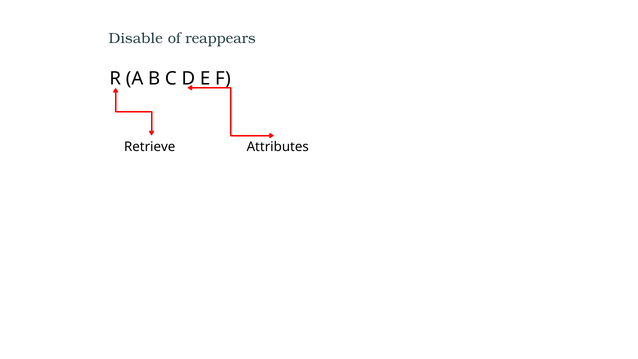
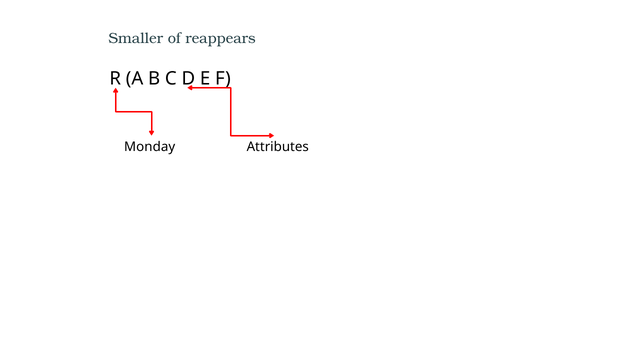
Disable: Disable -> Smaller (136, 38)
Retrieve: Retrieve -> Monday (150, 147)
